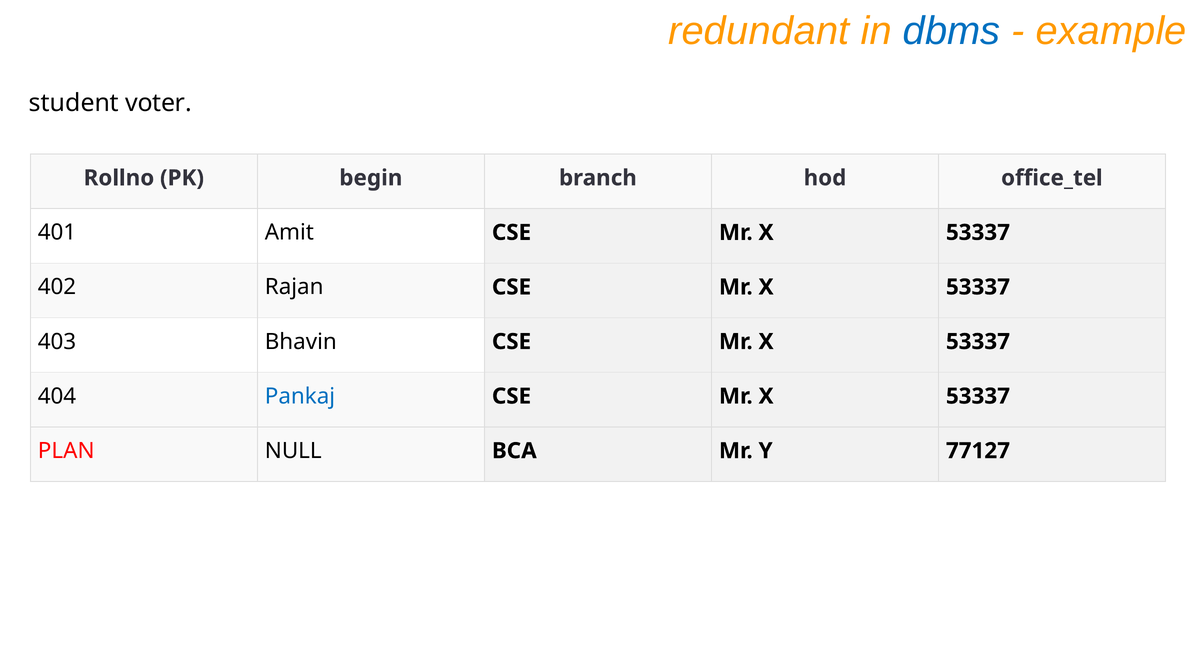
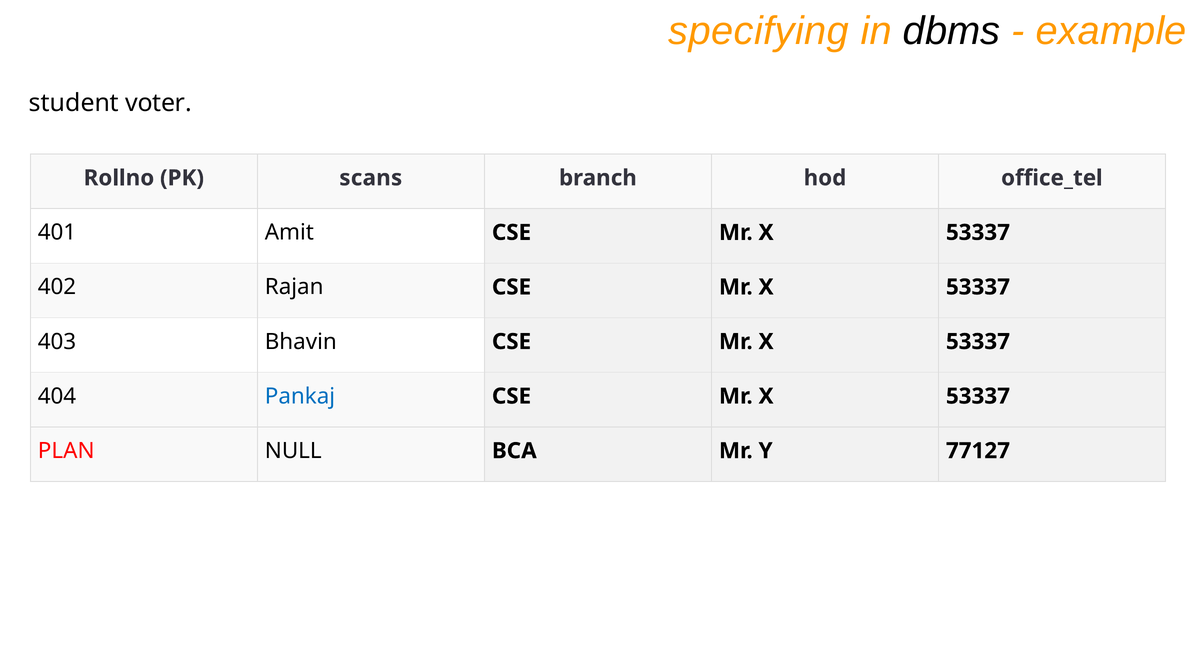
redundant: redundant -> specifying (759, 31)
dbms colour: blue -> black (952, 31)
begin: begin -> scans (371, 178)
